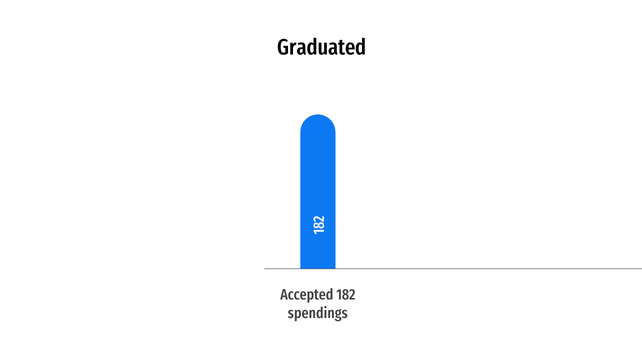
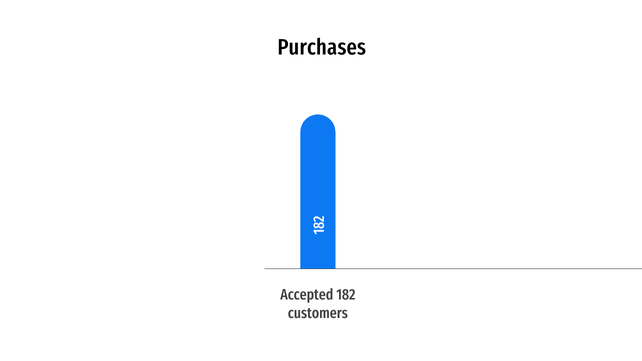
Graduated: Graduated -> Purchases (322, 48)
spendings: spendings -> customers (318, 313)
